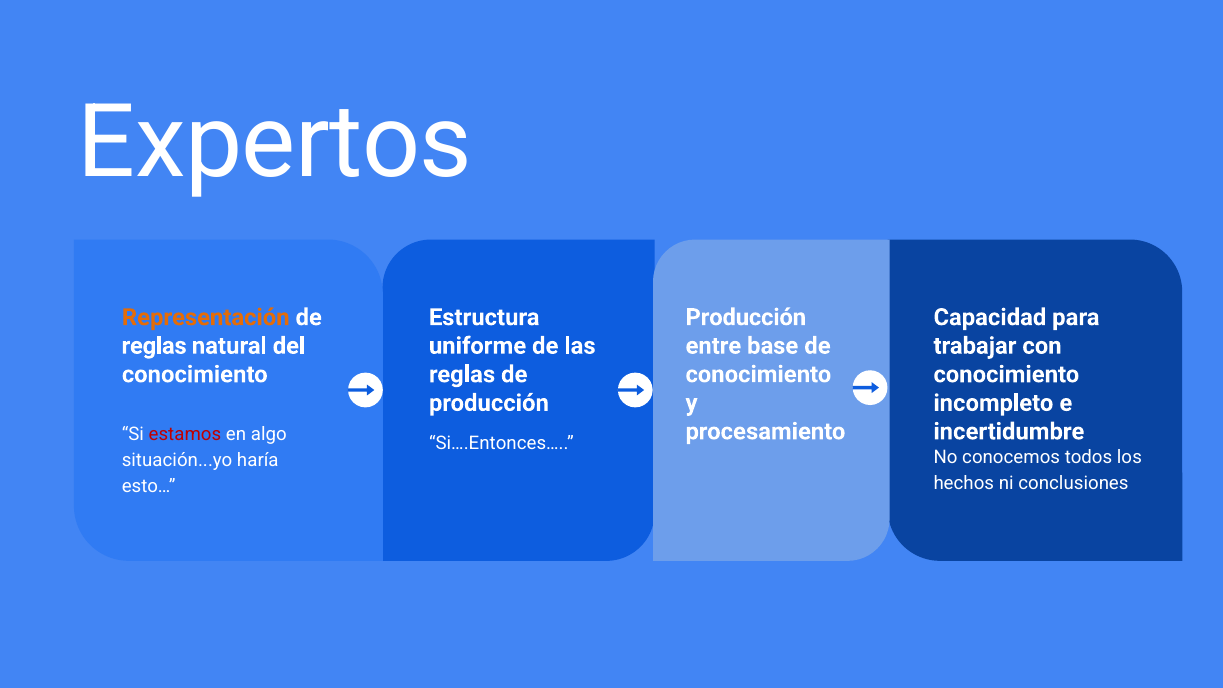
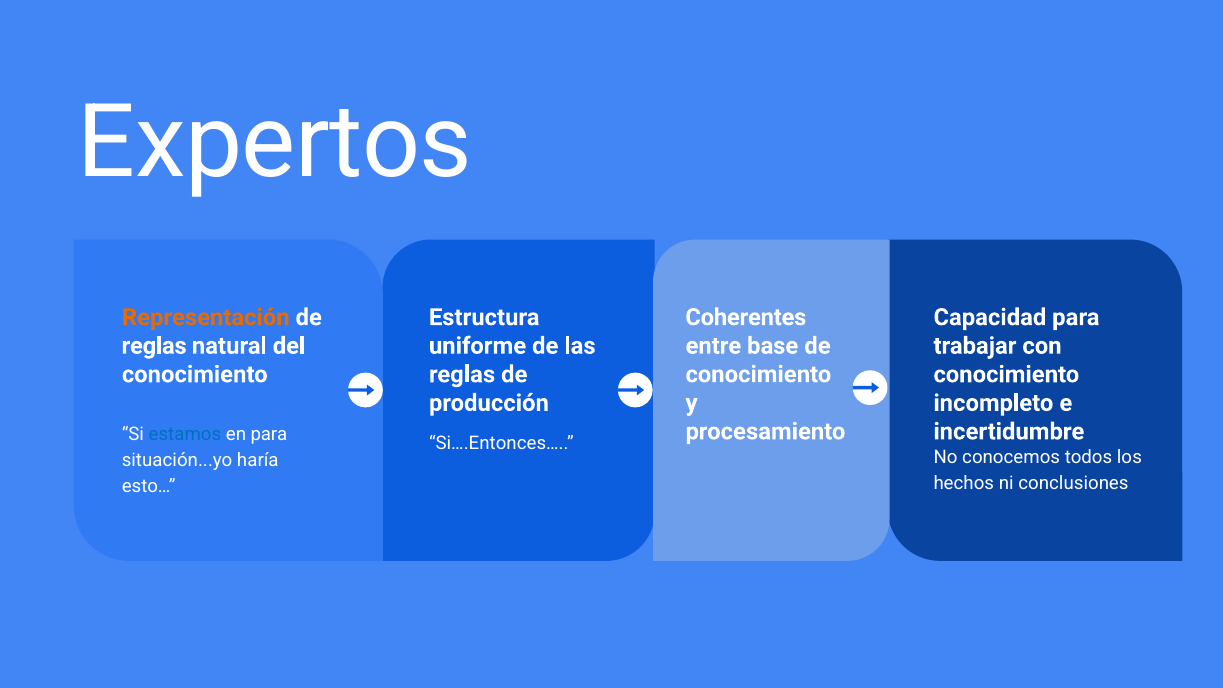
Producción: Producción -> Coherentes (746, 317)
estamos colour: red -> blue (185, 434)
en algo: algo -> para (269, 434)
